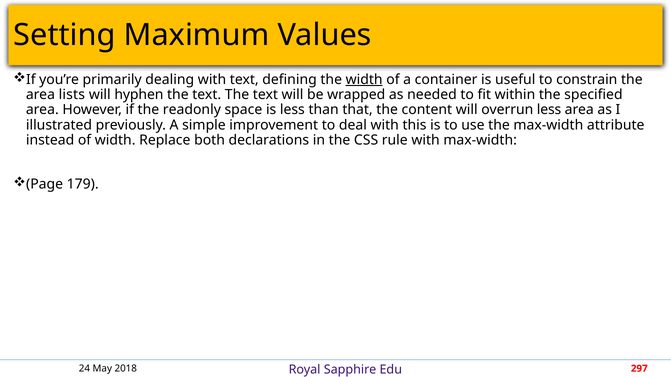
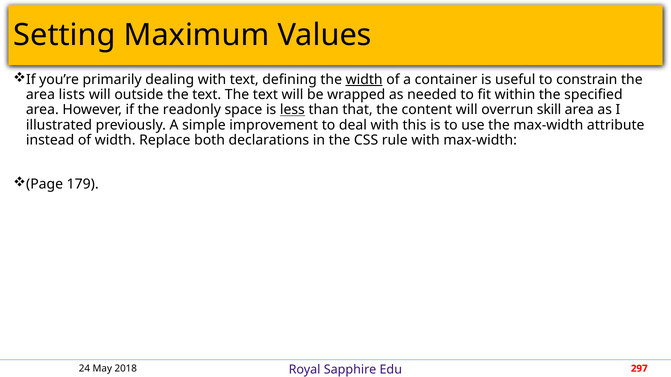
hyphen: hyphen -> outside (139, 95)
less underline: none -> present (292, 110)
overrun less: less -> skill (549, 110)
